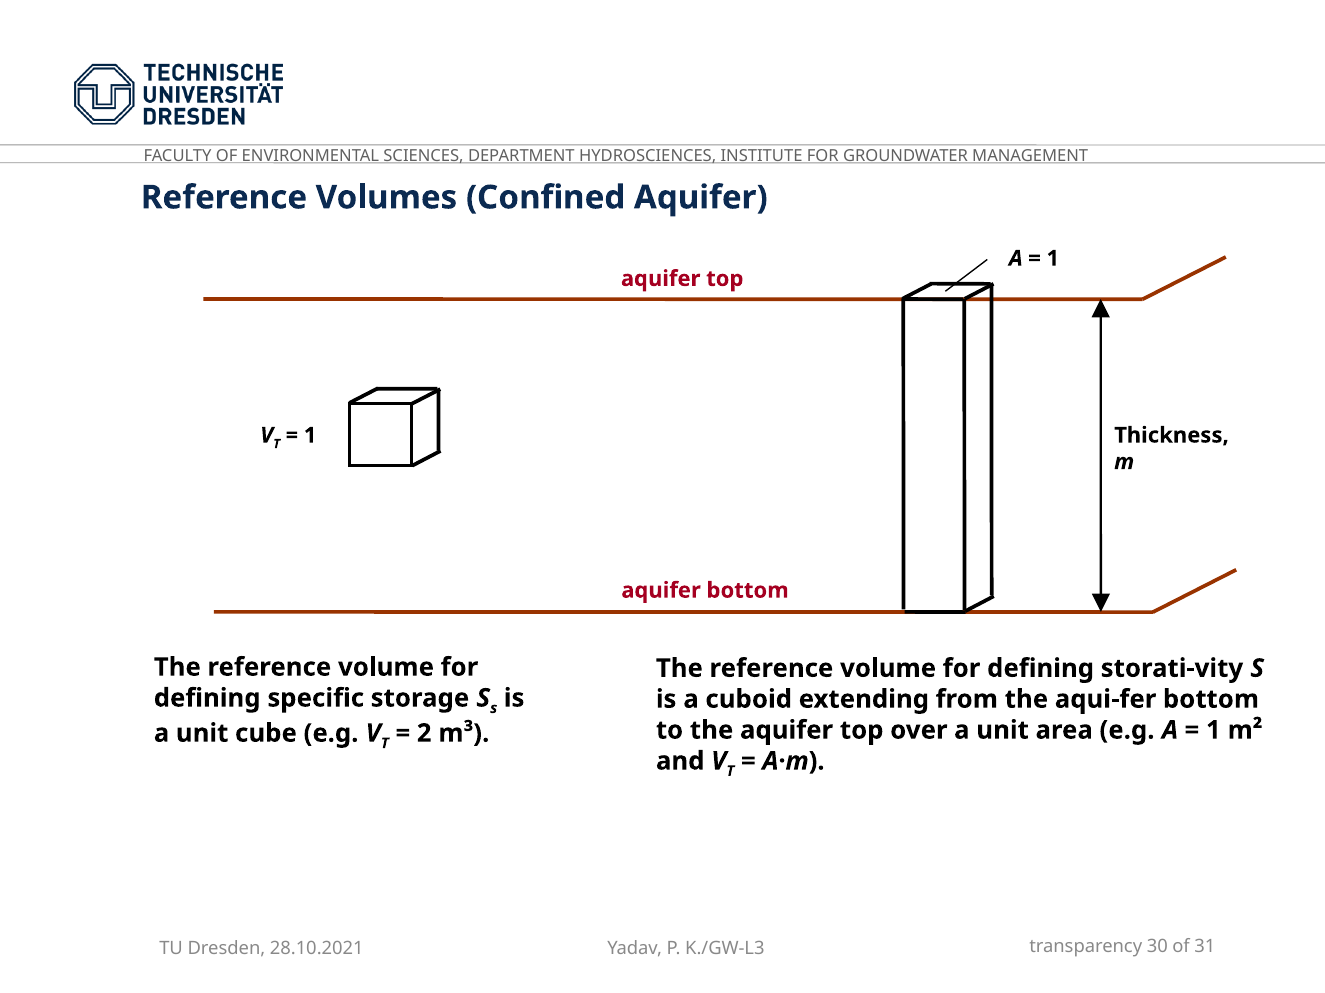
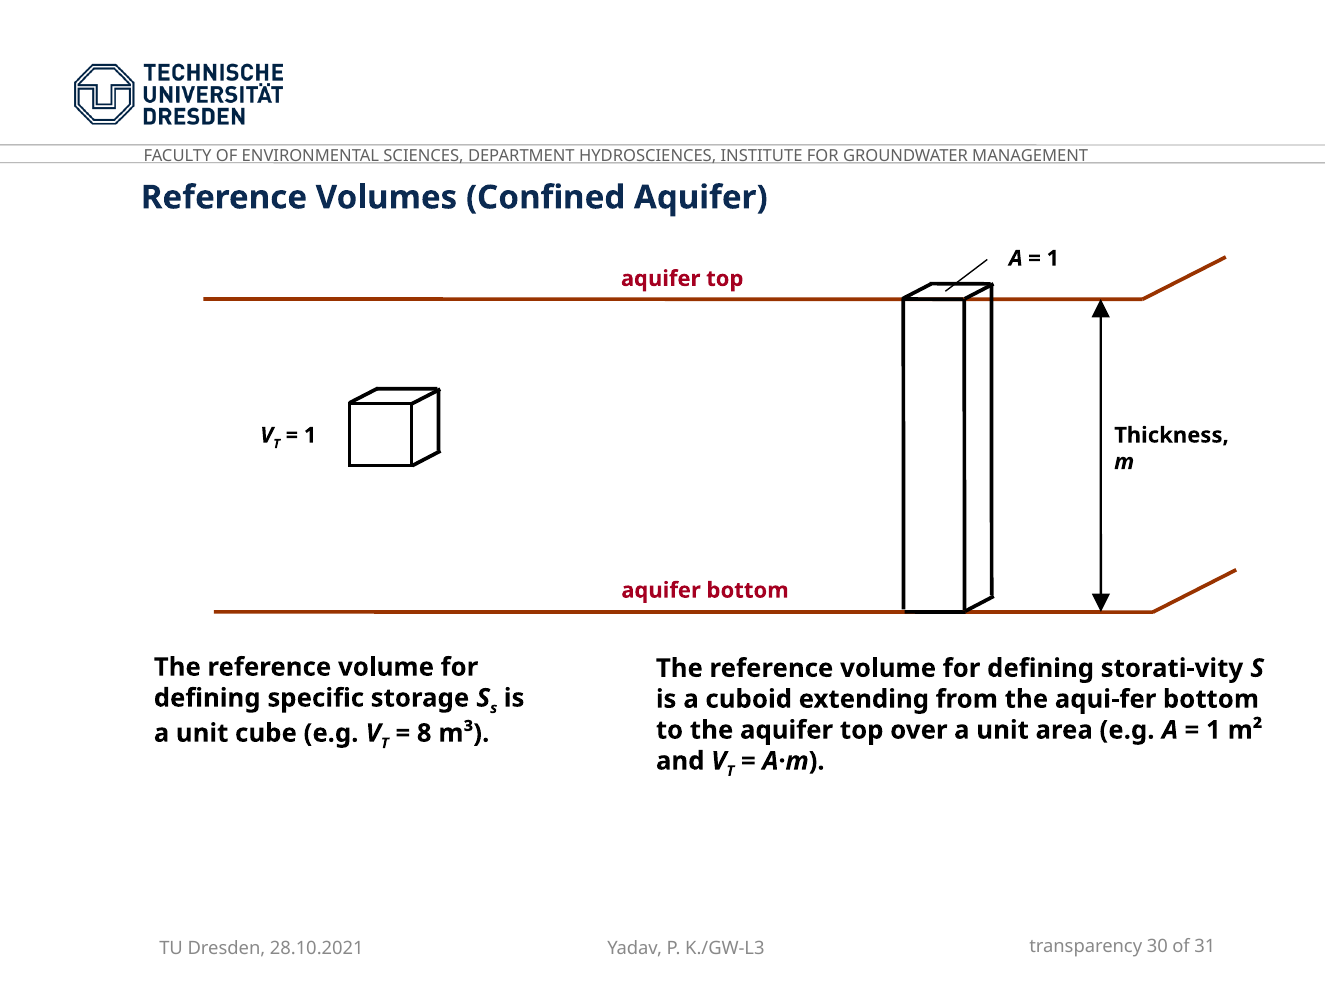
2: 2 -> 8 (424, 734)
